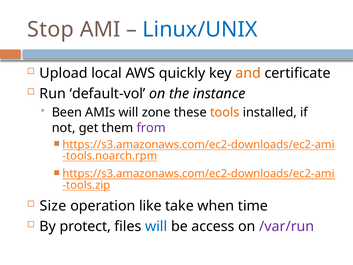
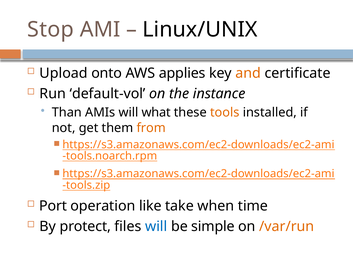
Linux/UNIX colour: blue -> black (200, 29)
local: local -> onto (107, 73)
quickly: quickly -> applies (182, 73)
Been: Been -> Than (67, 112)
zone: zone -> what (156, 112)
from colour: purple -> orange (151, 128)
Size: Size -> Port (53, 206)
access: access -> simple (213, 226)
/var/run colour: purple -> orange (287, 226)
